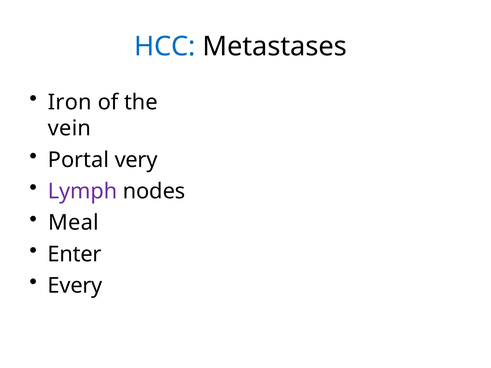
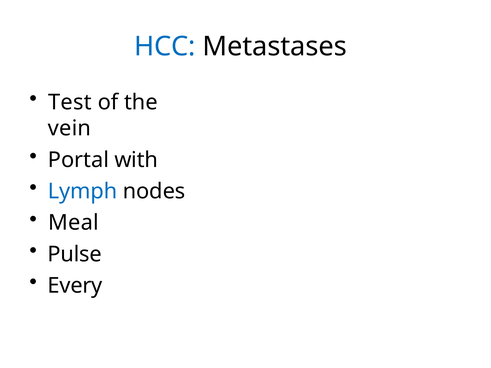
Iron: Iron -> Test (70, 102)
very: very -> with (136, 160)
Lymph colour: purple -> blue (83, 191)
Enter: Enter -> Pulse (75, 254)
